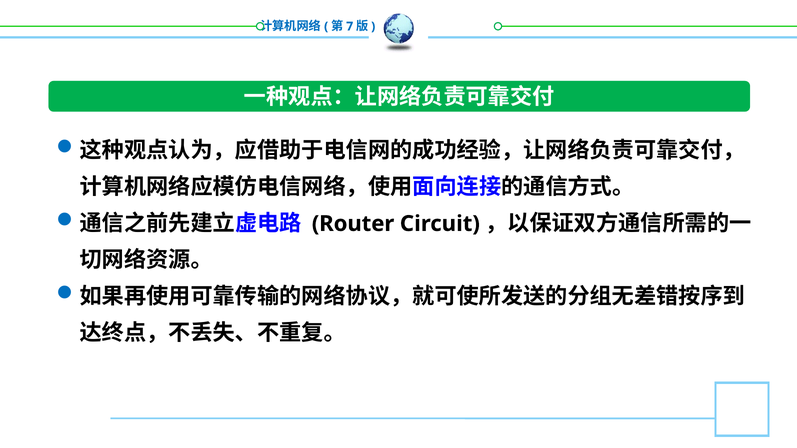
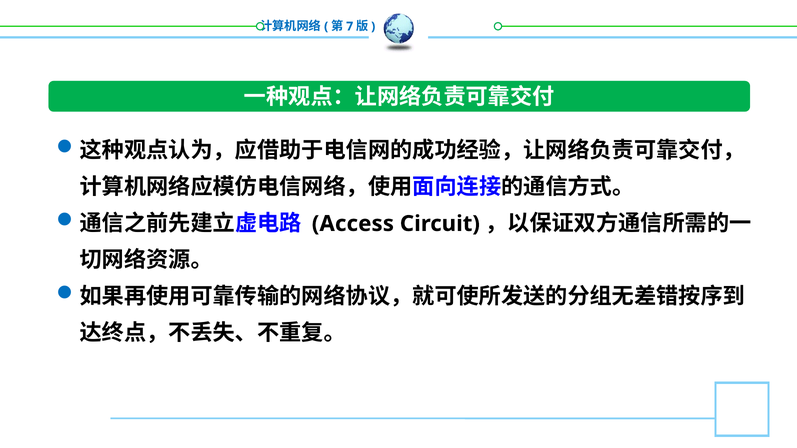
Router: Router -> Access (353, 224)
